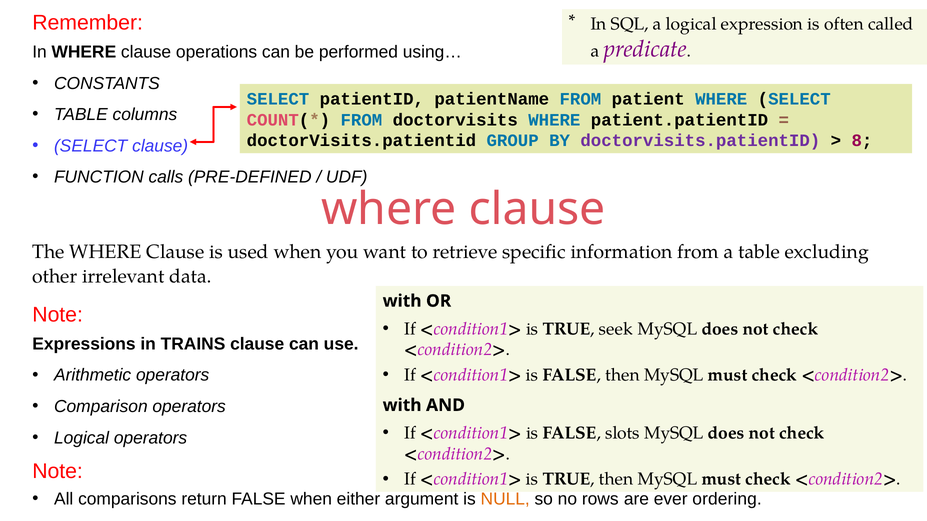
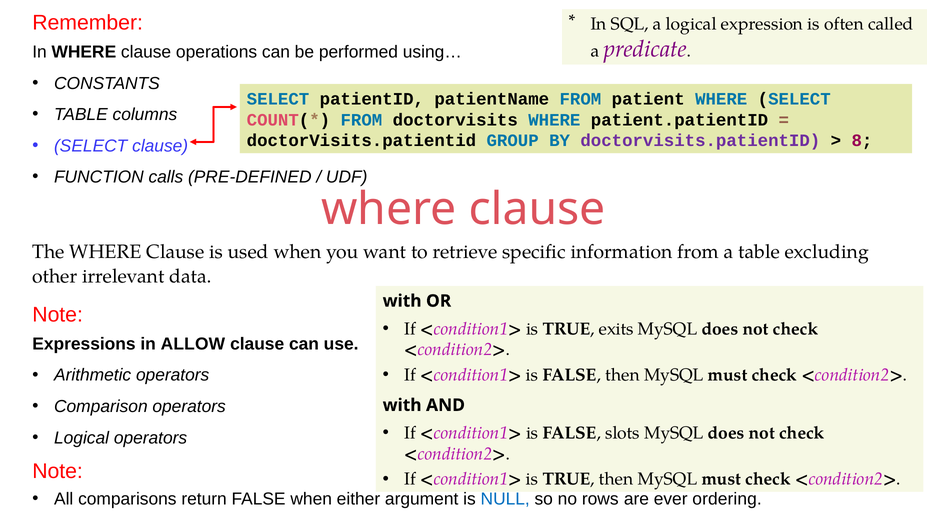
seek: seek -> exits (616, 329)
TRAINS: TRAINS -> ALLOW (193, 344)
NULL colour: orange -> blue (505, 499)
